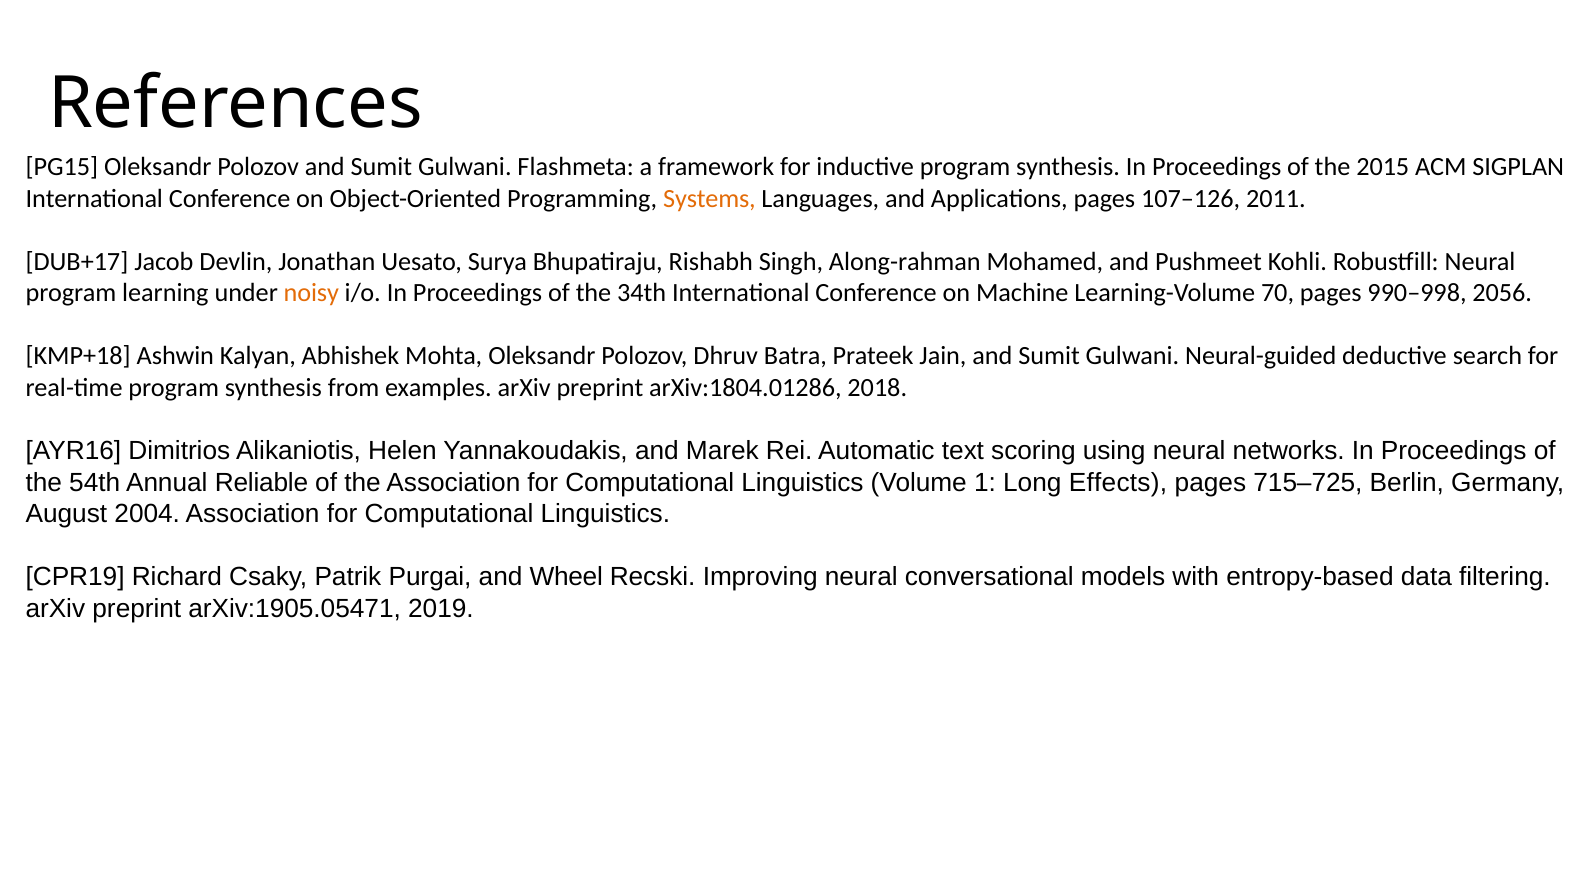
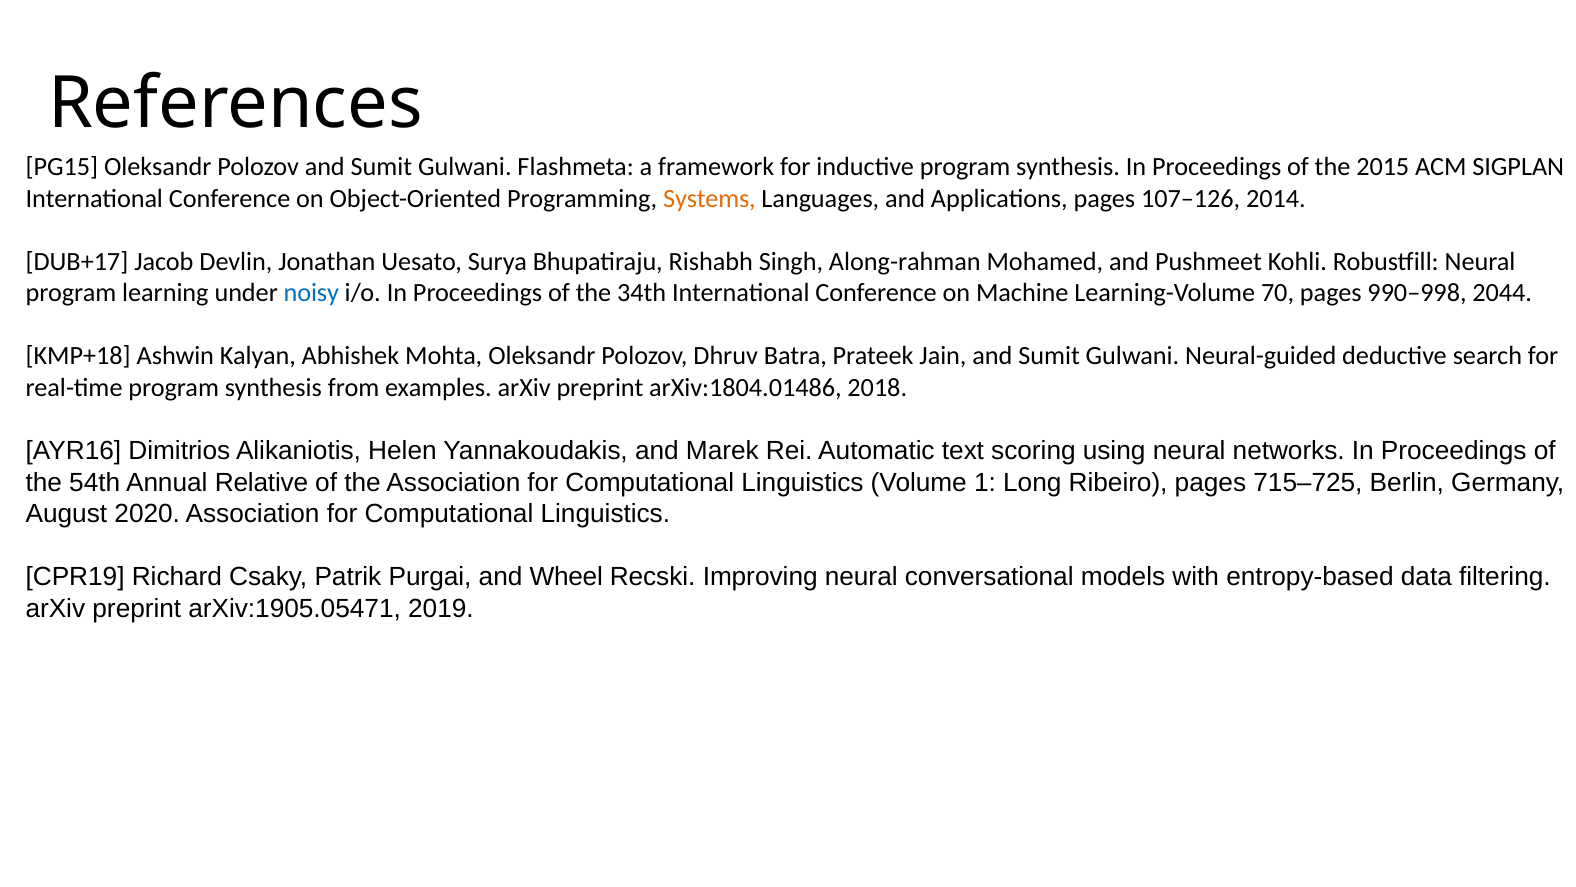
2011: 2011 -> 2014 (1276, 199)
noisy colour: orange -> blue (311, 293)
2056: 2056 -> 2044 (1502, 293)
arXiv:1804.01286: arXiv:1804.01286 -> arXiv:1804.01486 (745, 388)
Reliable: Reliable -> Relative (261, 482)
Effects: Effects -> Ribeiro (1118, 482)
2004: 2004 -> 2020 (147, 514)
